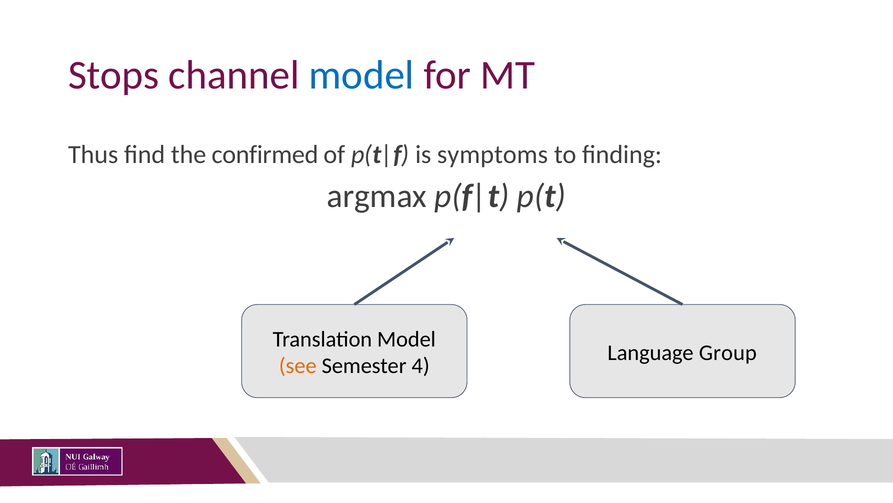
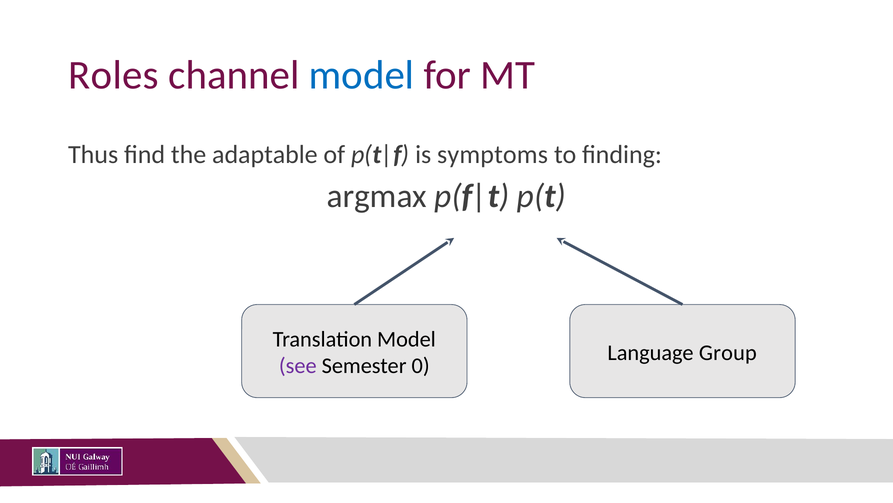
Stops: Stops -> Roles (113, 75)
confirmed: confirmed -> adaptable (265, 154)
see colour: orange -> purple (298, 366)
4: 4 -> 0 (421, 366)
